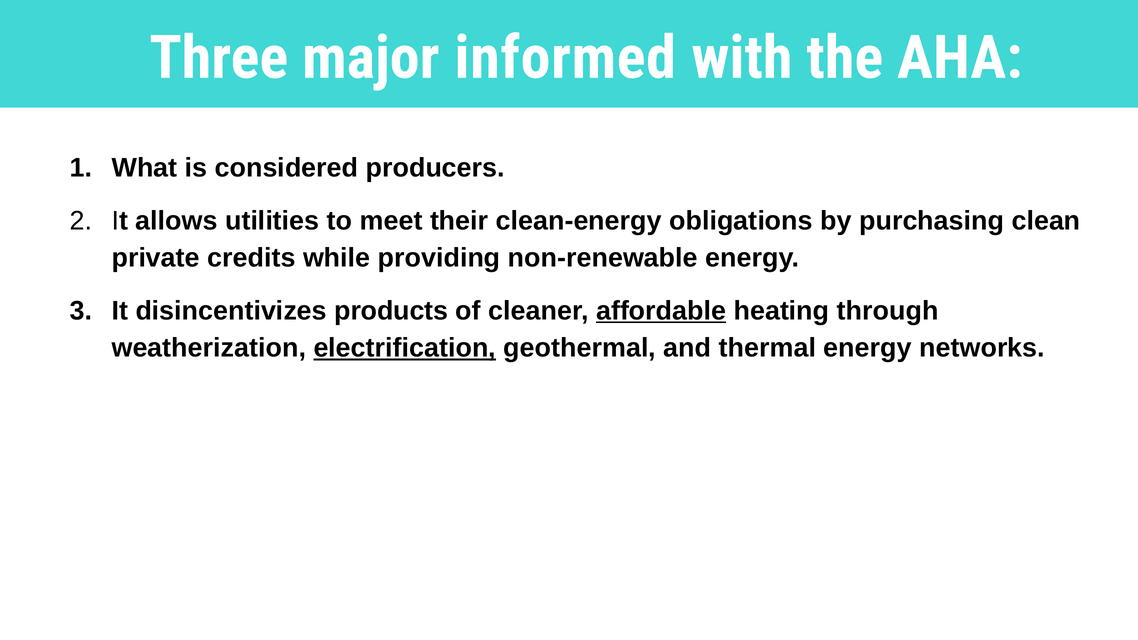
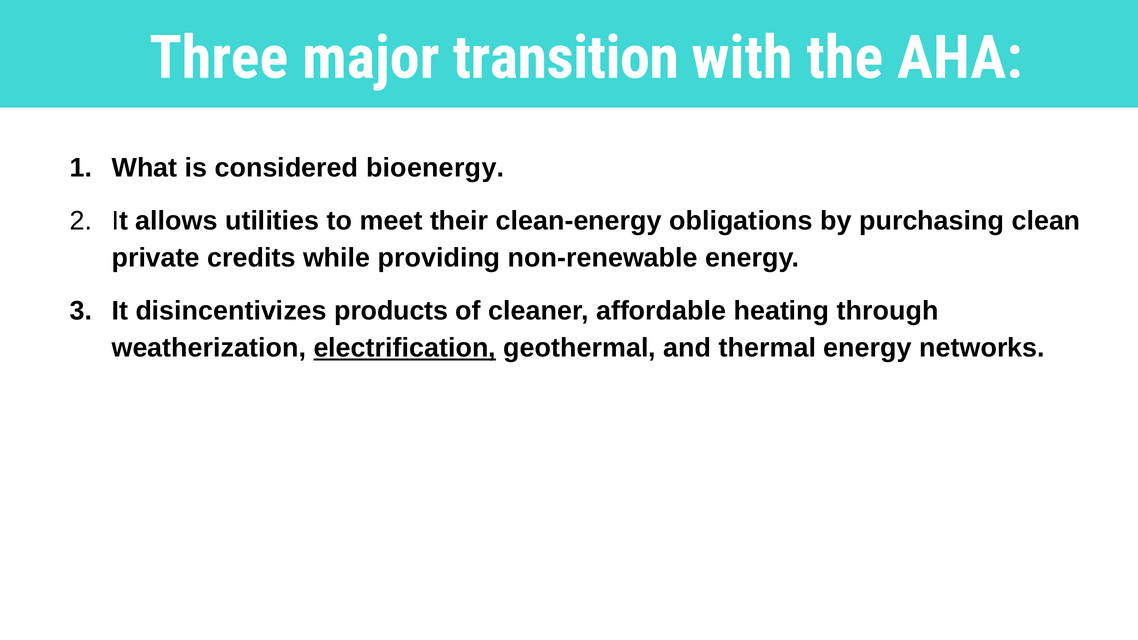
informed: informed -> transition (566, 58)
producers: producers -> bioenergy (435, 168)
affordable underline: present -> none (661, 311)
